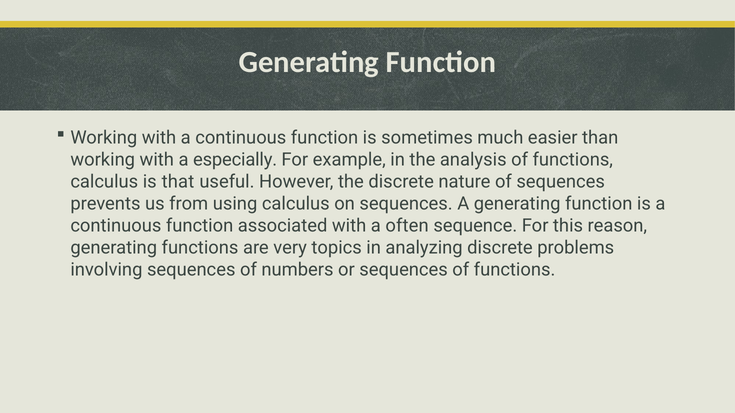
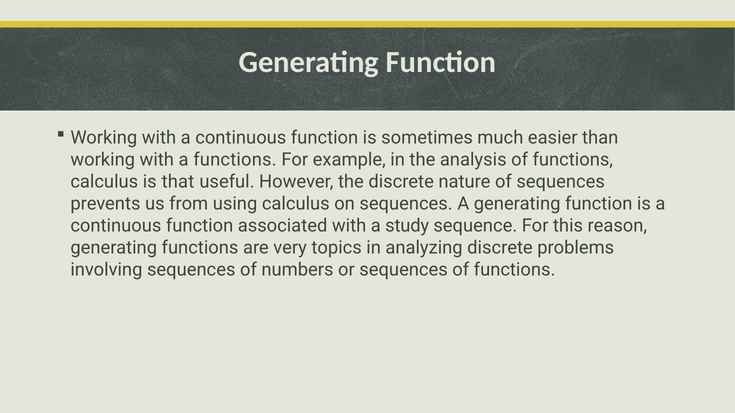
a especially: especially -> functions (235, 160)
often: often -> study (407, 226)
